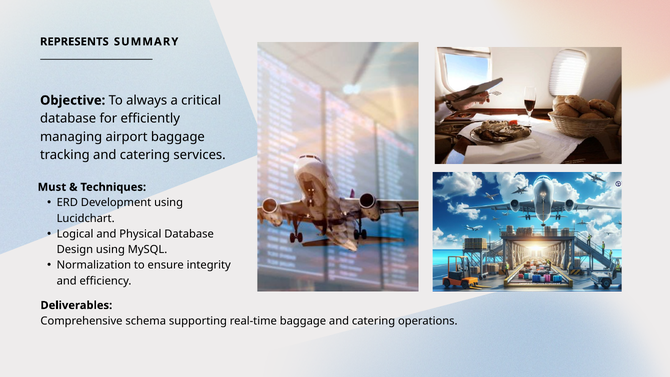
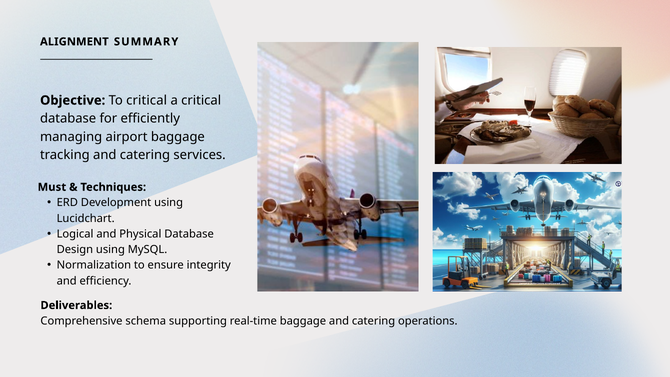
REPRESENTS: REPRESENTS -> ALIGNMENT (74, 42)
To always: always -> critical (147, 100)
